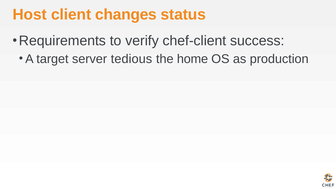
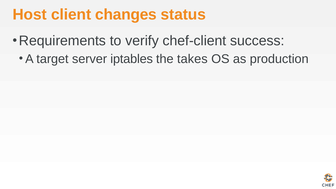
tedious: tedious -> iptables (132, 59)
home: home -> takes (192, 59)
